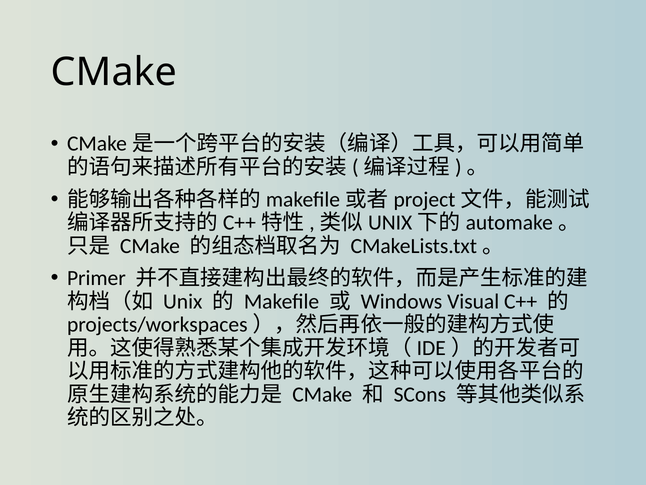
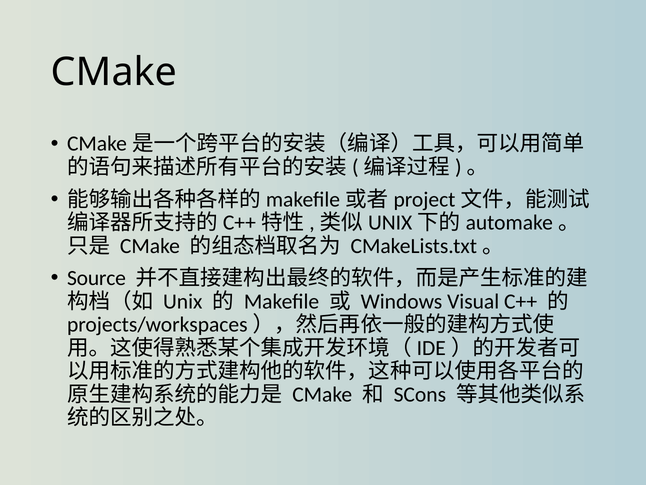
Primer: Primer -> Source (96, 278)
